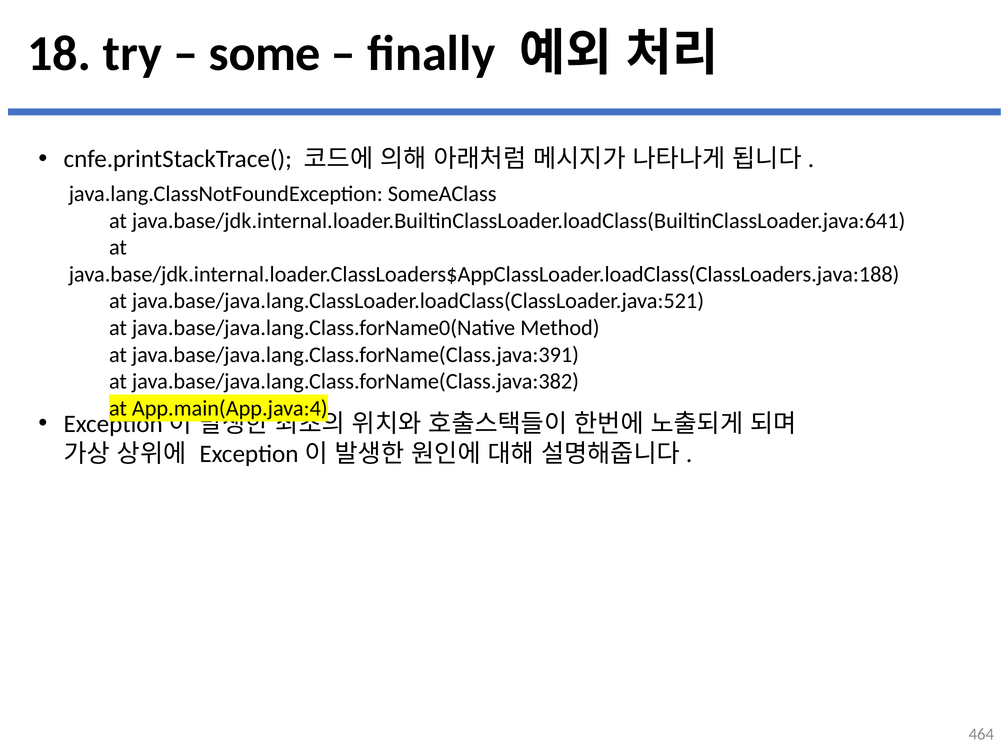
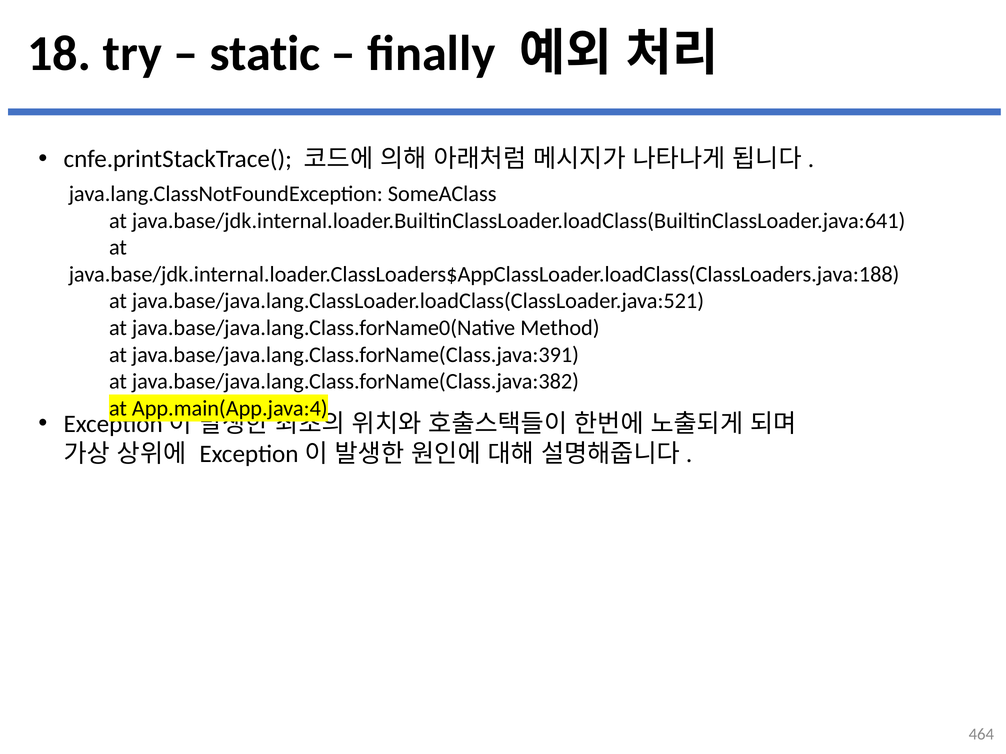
some: some -> static (265, 54)
